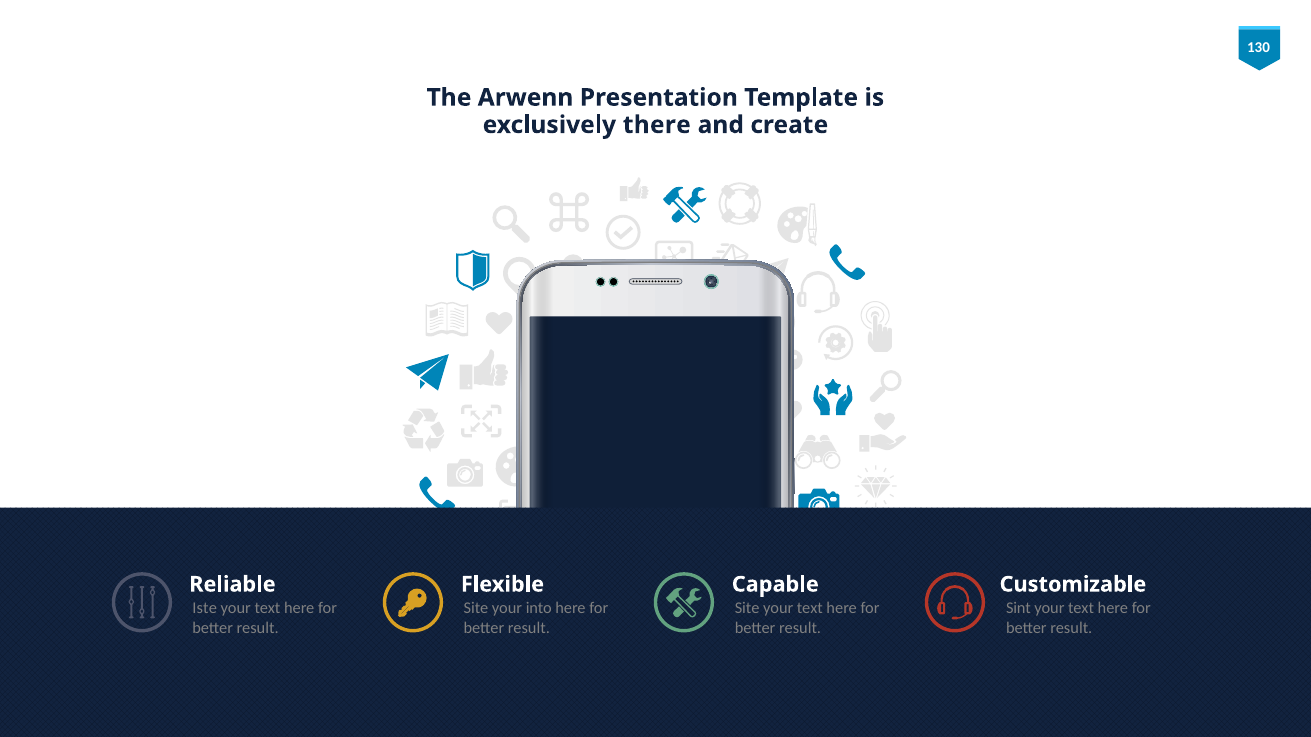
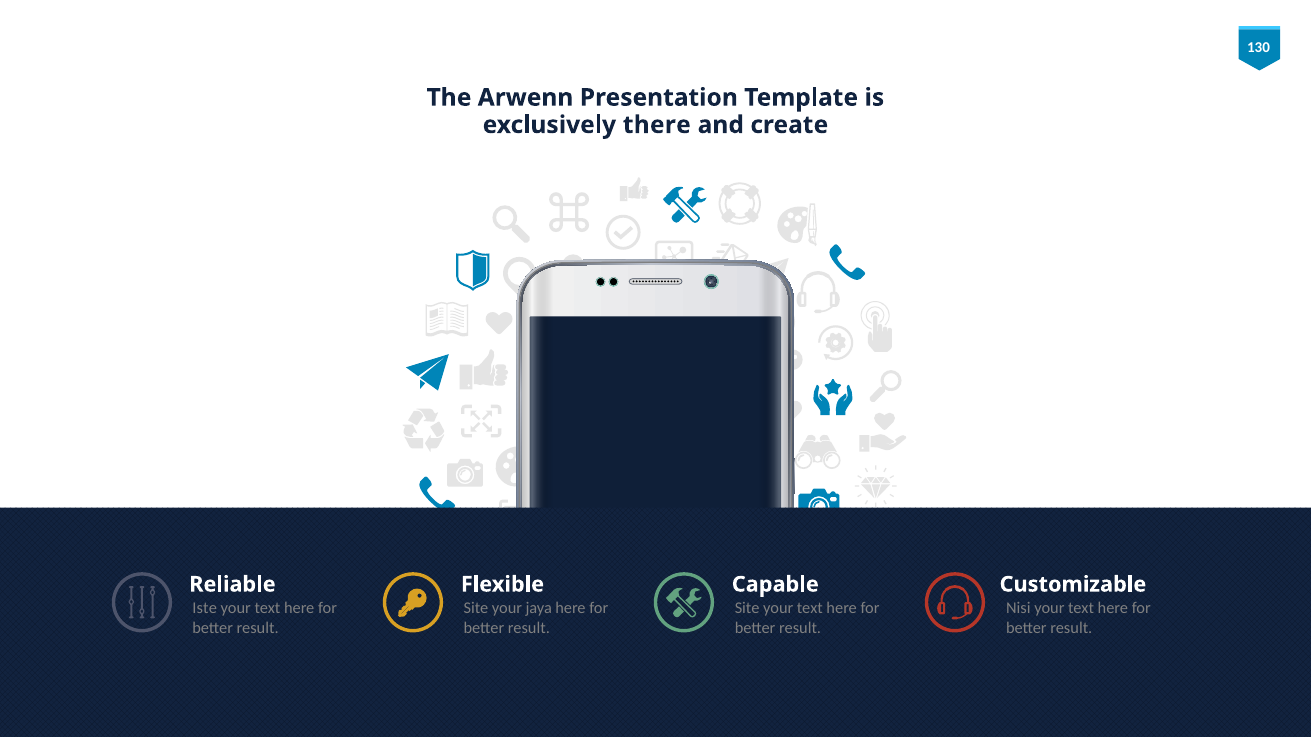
into: into -> jaya (539, 609)
Sint: Sint -> Nisi (1018, 609)
